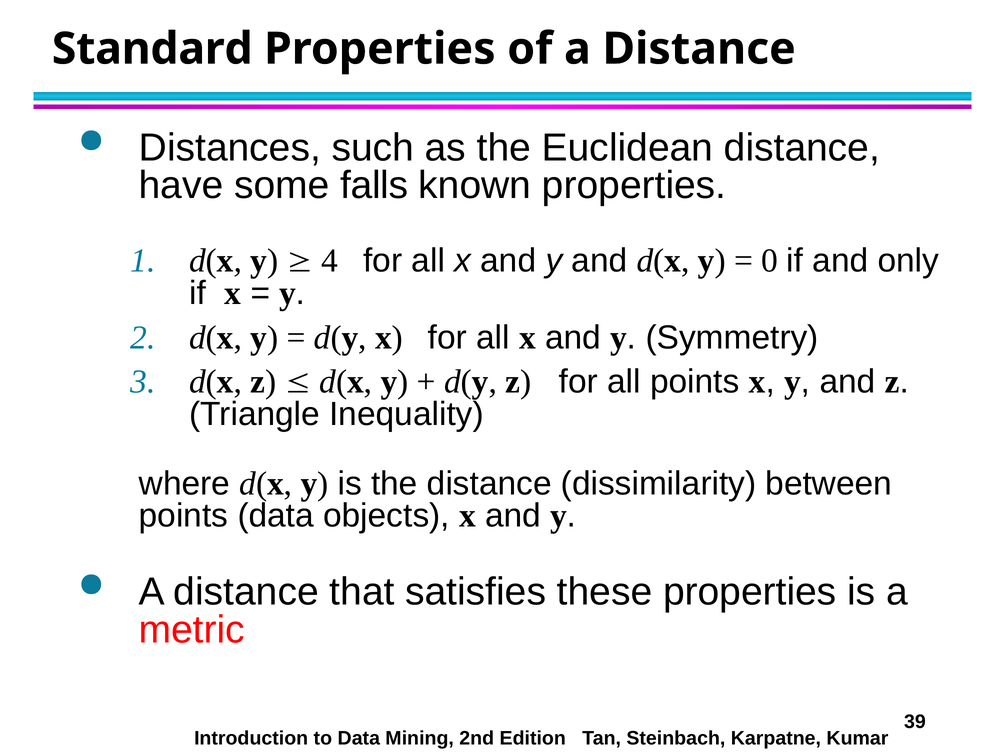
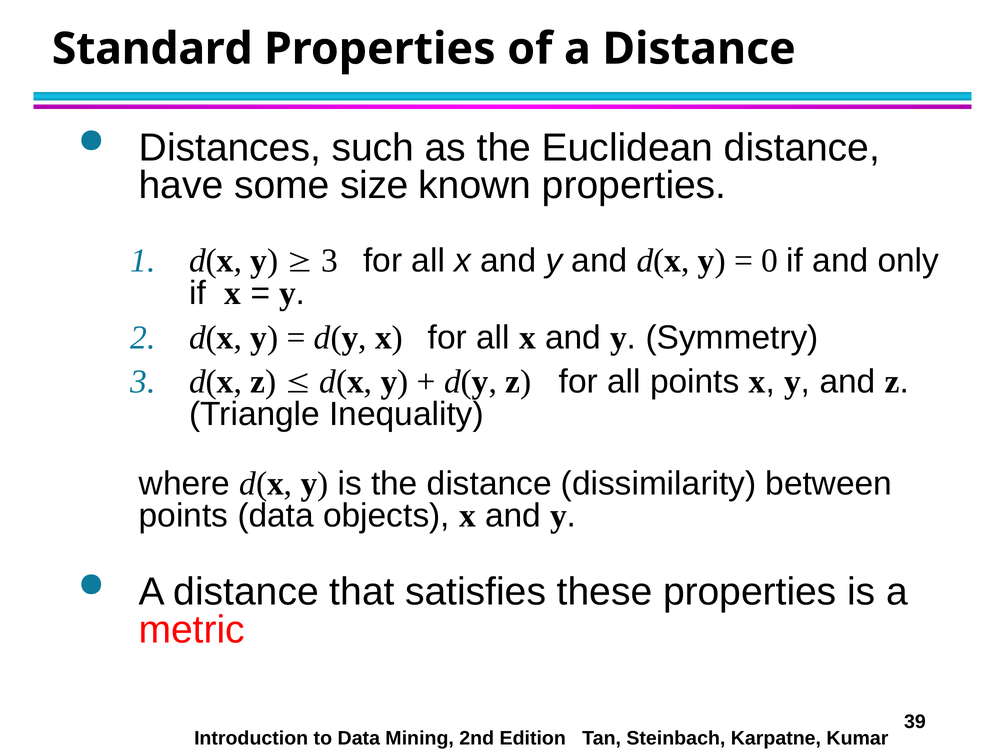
falls: falls -> size (374, 185)
4: 4 -> 3 (330, 261)
